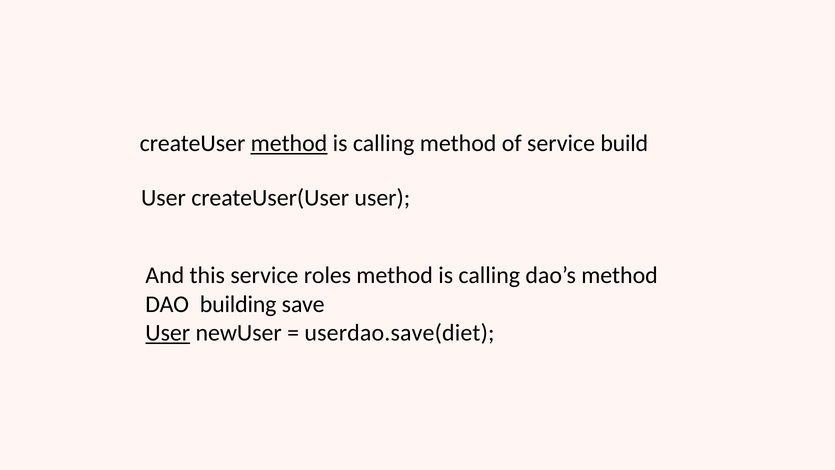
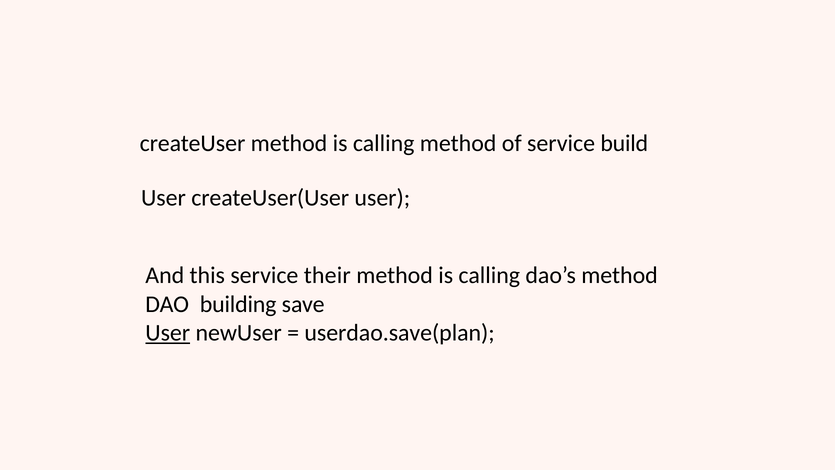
method underline: present -> none (289, 143)
roles: roles -> their (327, 275)
userdao.save(diet: userdao.save(diet -> userdao.save(plan (400, 333)
